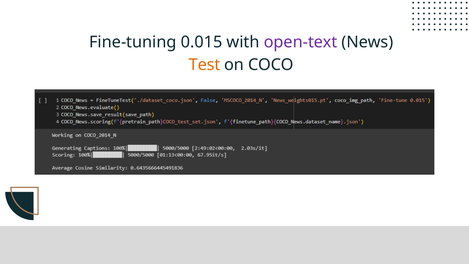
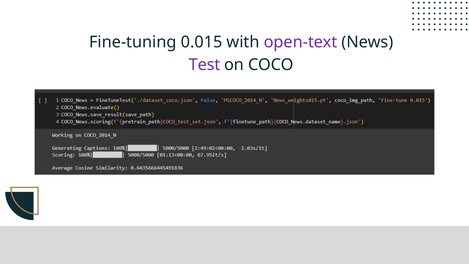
Test colour: orange -> purple (205, 65)
